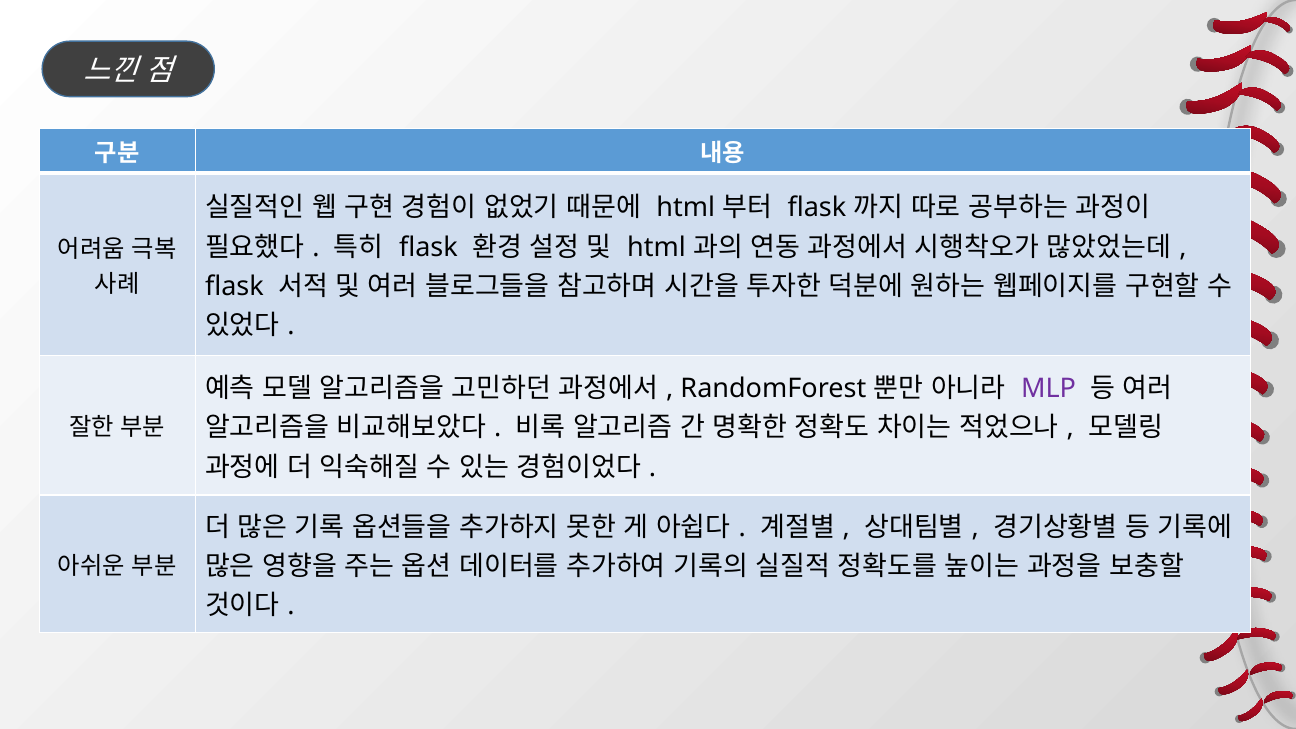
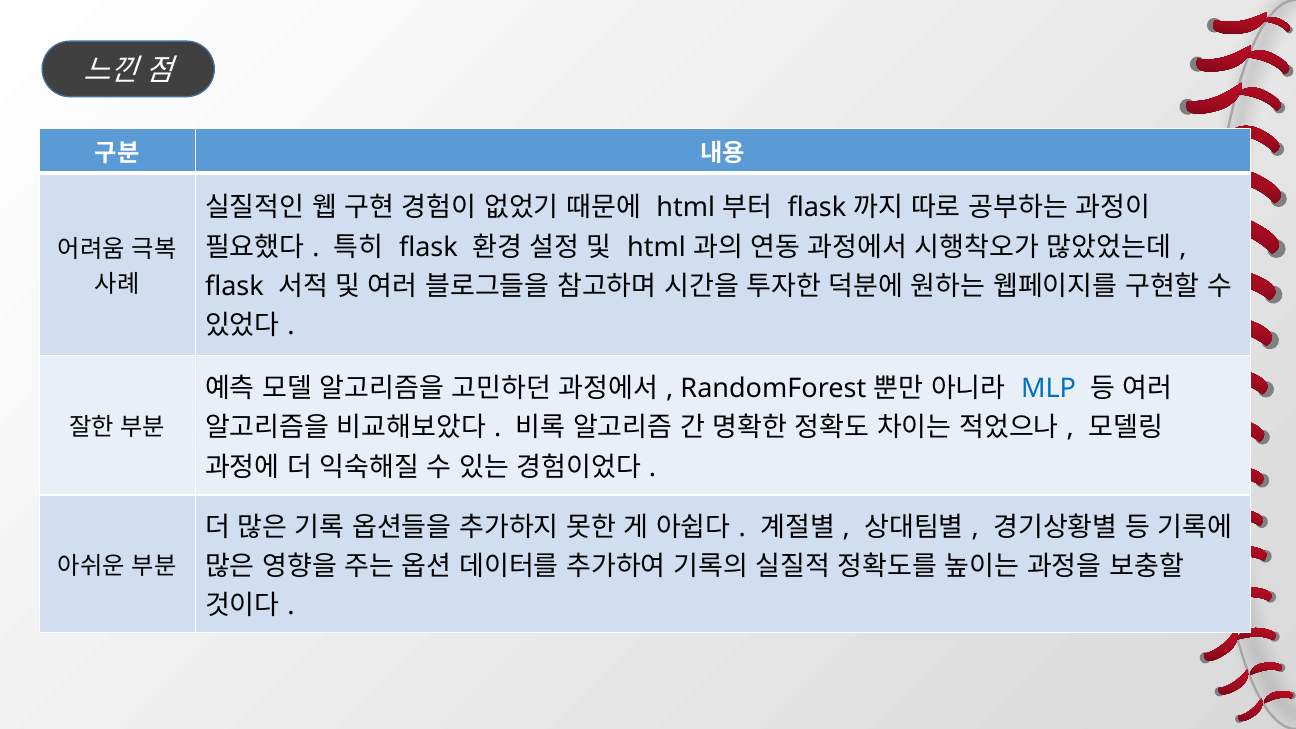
MLP colour: purple -> blue (1049, 389)
